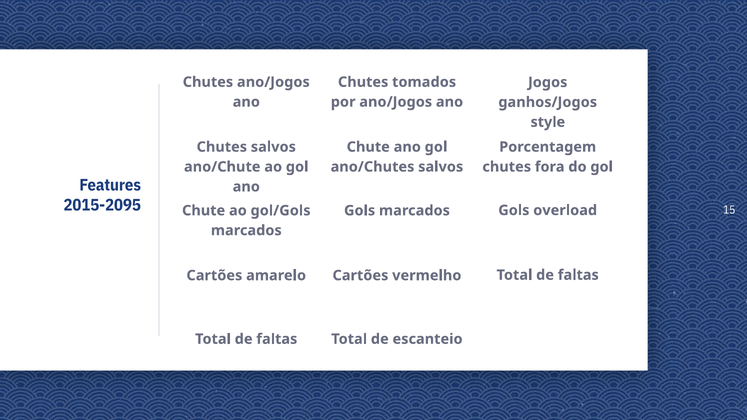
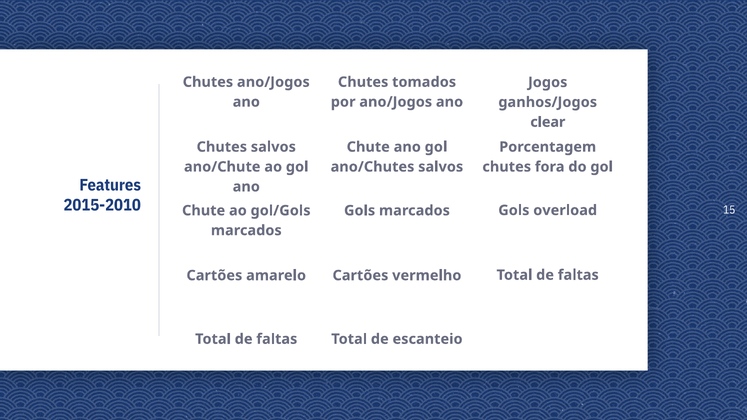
style: style -> clear (548, 122)
2015-2095: 2015-2095 -> 2015-2010 (102, 205)
